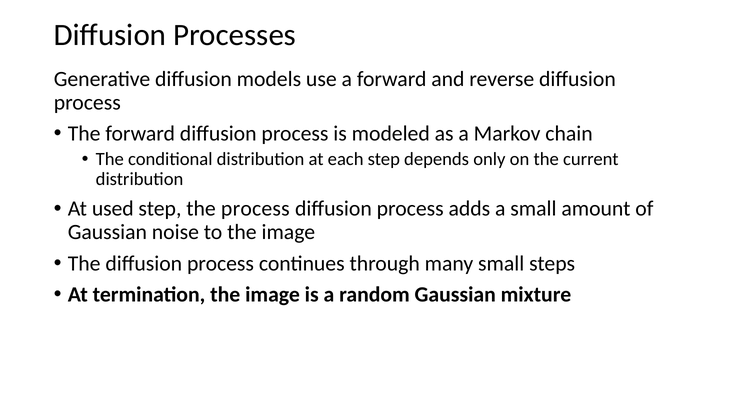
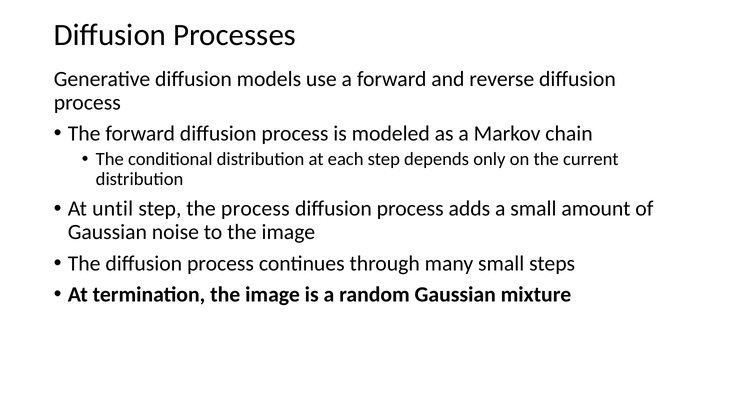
used: used -> until (113, 209)
